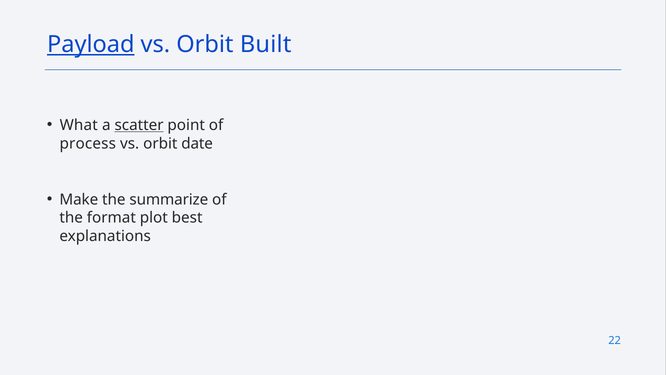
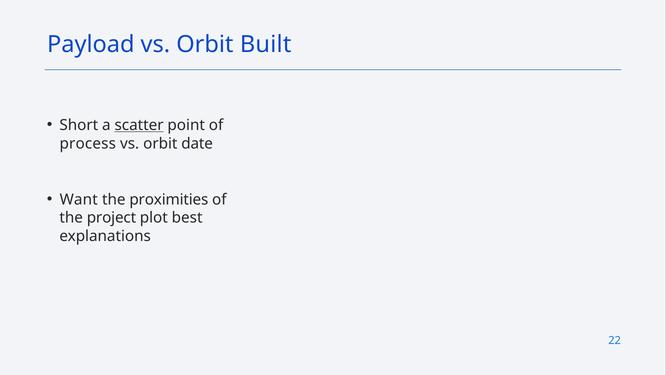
Payload underline: present -> none (91, 44)
What: What -> Short (79, 125)
Make: Make -> Want (79, 199)
summarize: summarize -> proximities (169, 199)
format: format -> project (111, 218)
